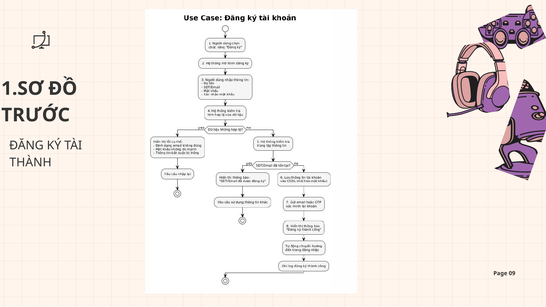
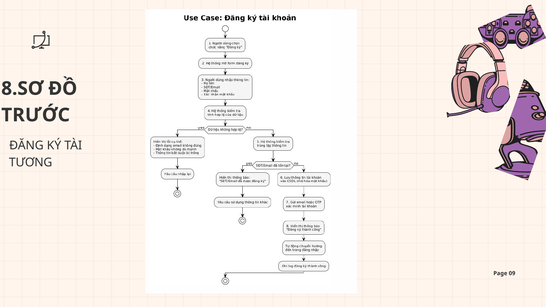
1.SƠ: 1.SƠ -> 8.SƠ (22, 89)
THÀNH: THÀNH -> TƯƠNG (31, 162)
